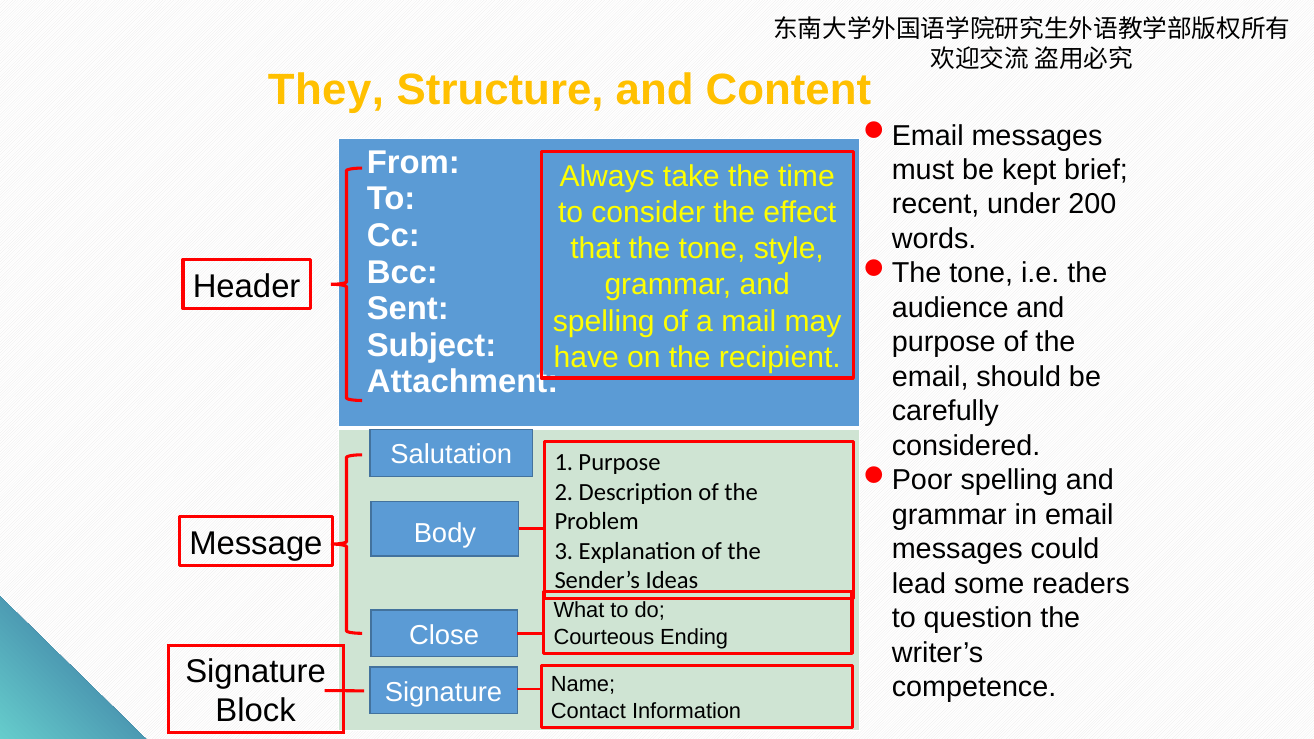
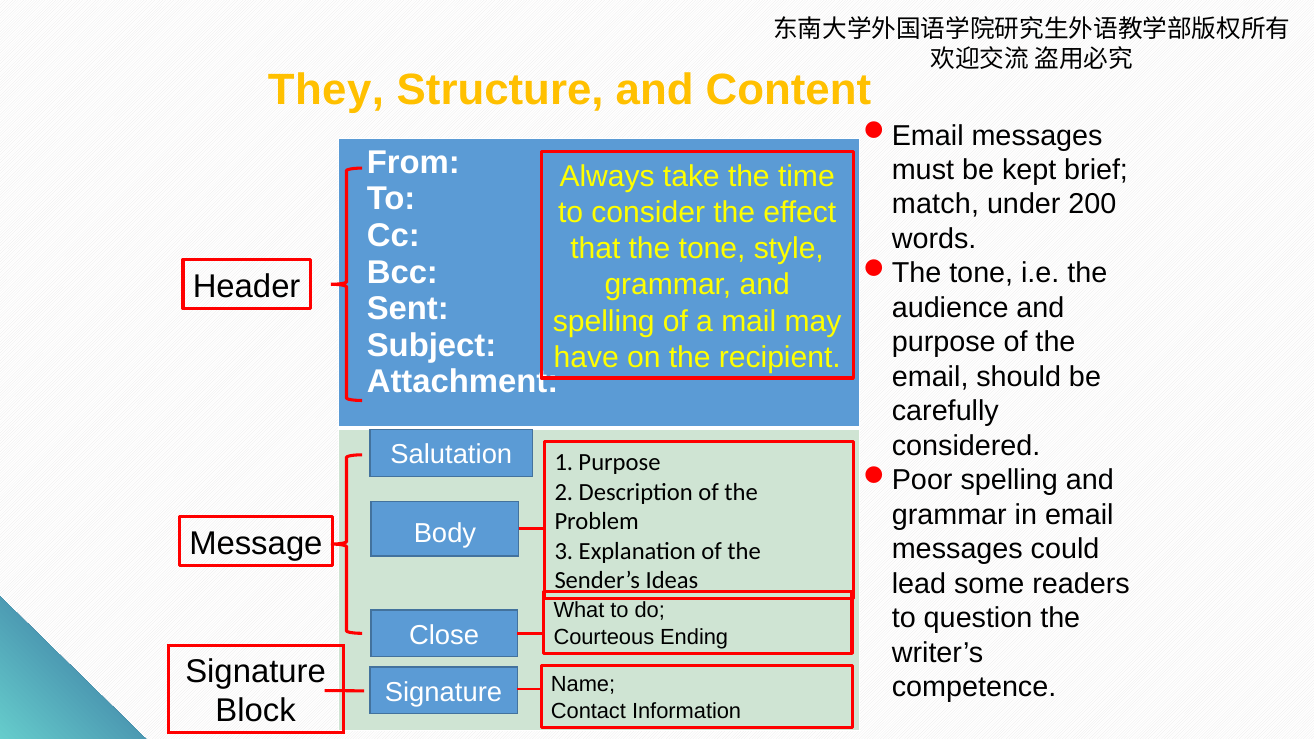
recent: recent -> match (935, 205)
